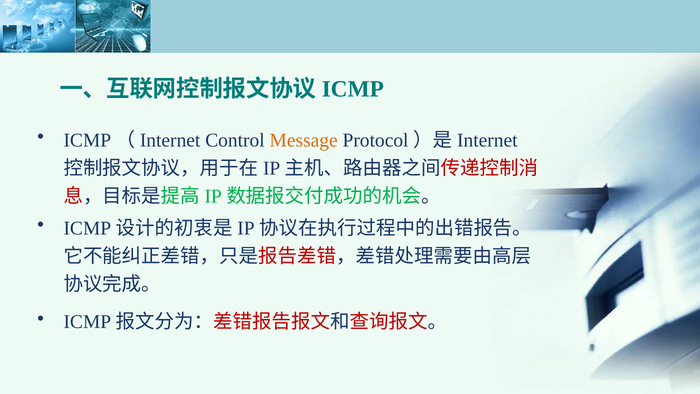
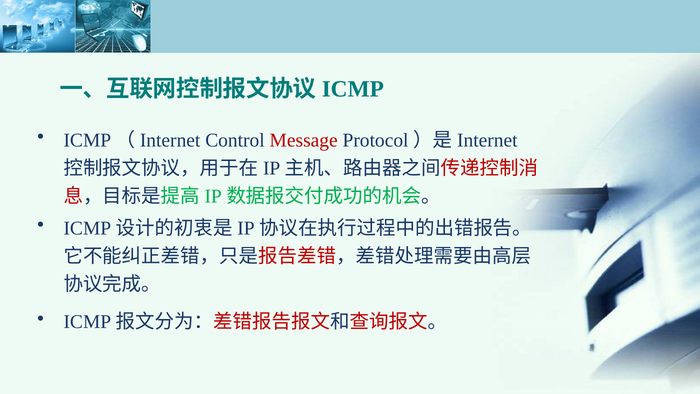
Message colour: orange -> red (304, 140)
